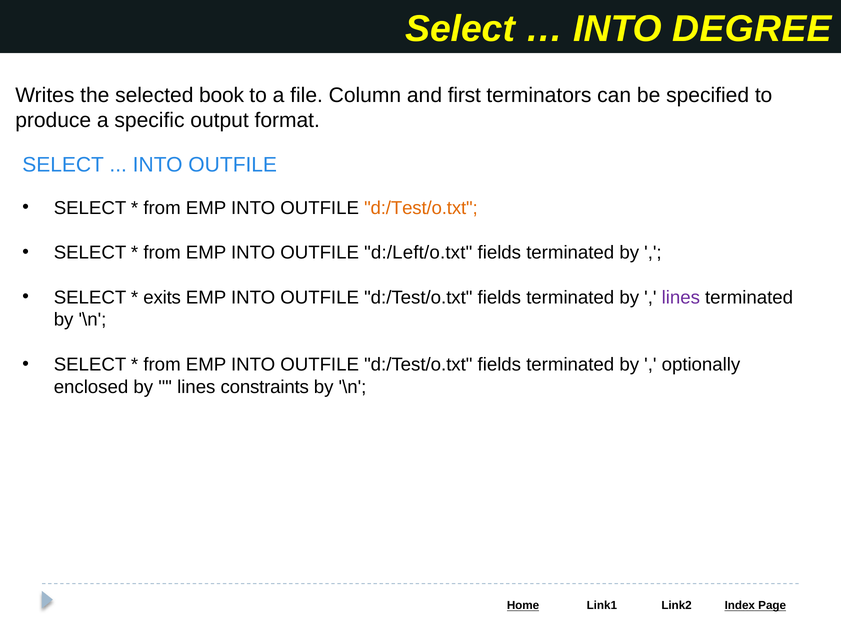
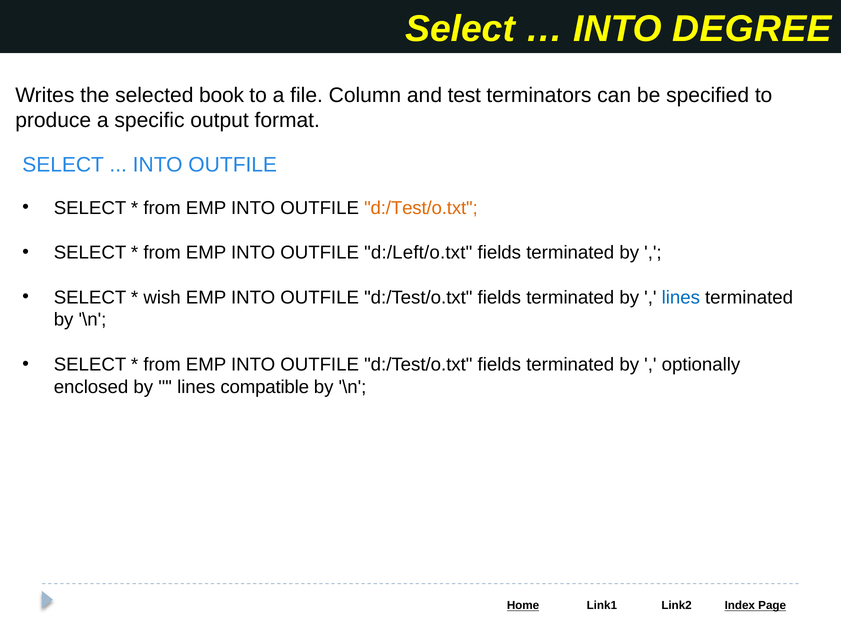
first: first -> test (464, 95)
exits: exits -> wish (162, 298)
lines colour: purple -> blue (681, 298)
constraints: constraints -> compatible (265, 387)
